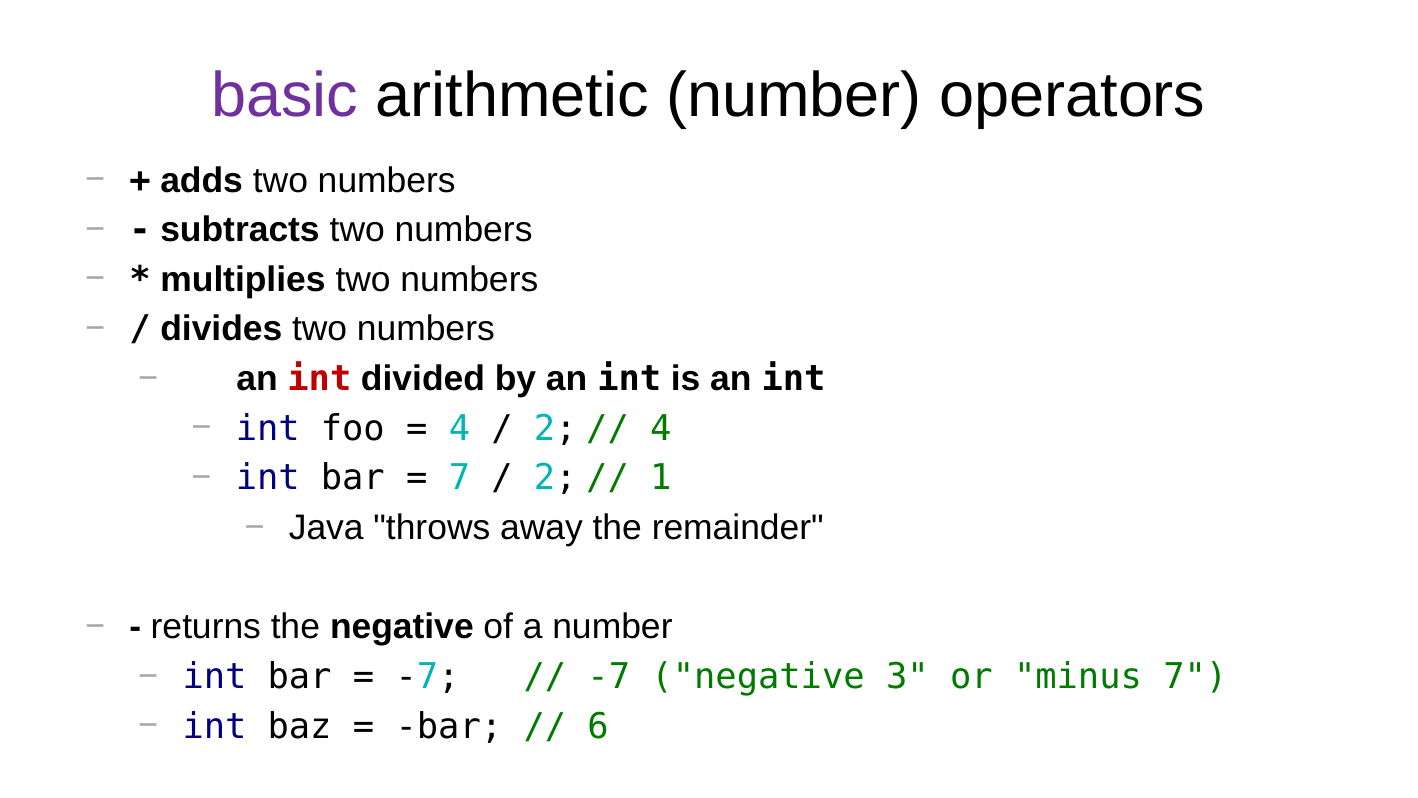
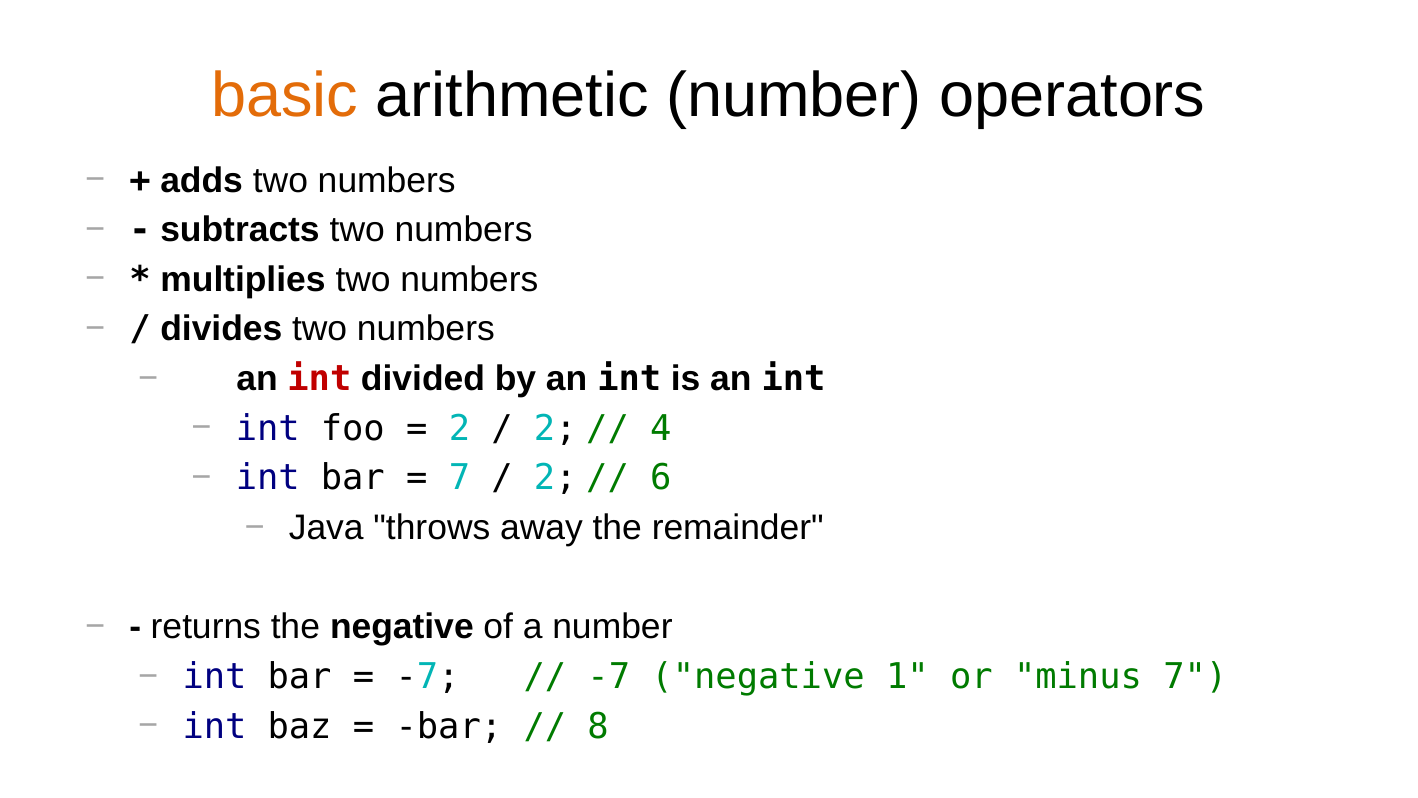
basic colour: purple -> orange (285, 96)
4: 4 -> 2 (460, 428)
1: 1 -> 6 (661, 478)
3: 3 -> 1 (907, 677)
6: 6 -> 8 (598, 726)
